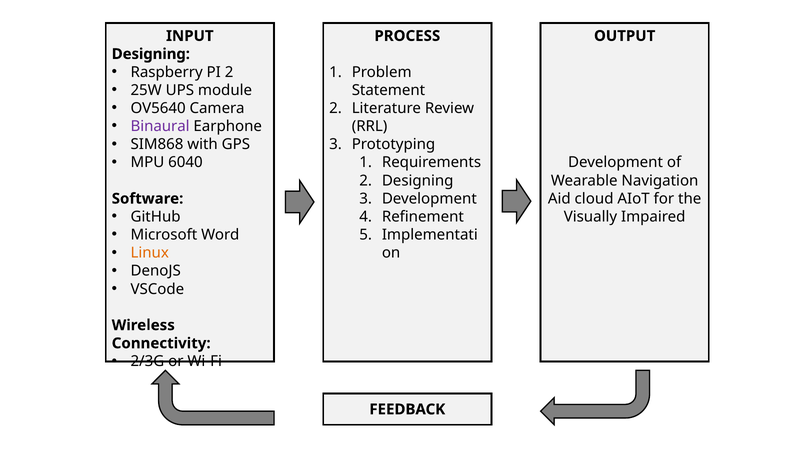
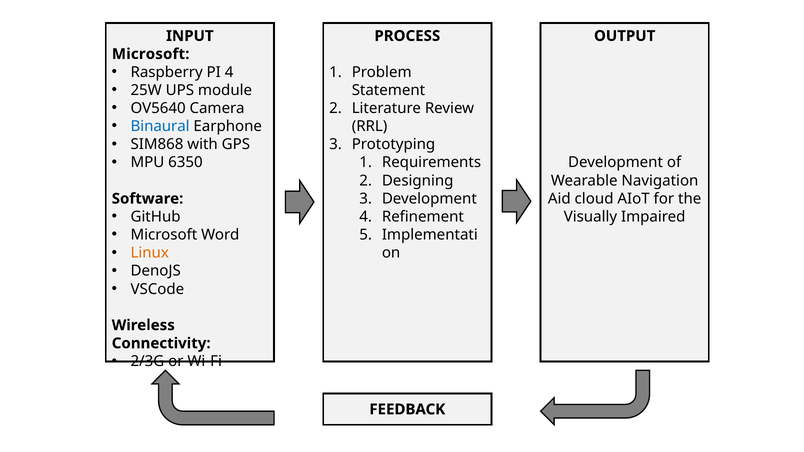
Designing: Designing -> Microsoft (151, 54)
PI 2: 2 -> 4 (229, 72)
Binaural colour: purple -> blue (160, 126)
6040: 6040 -> 6350 (185, 163)
